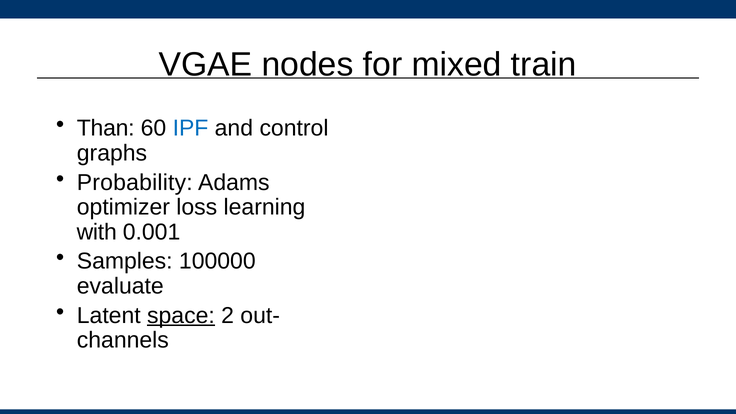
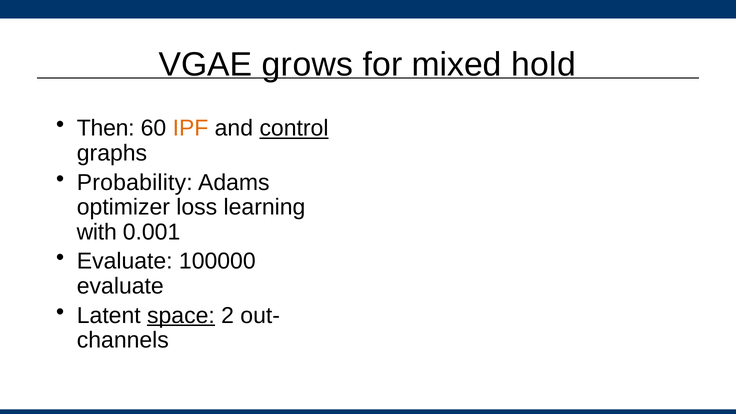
nodes: nodes -> grows (307, 64)
train: train -> hold (544, 64)
Than: Than -> Then (106, 128)
IPF colour: blue -> orange (190, 128)
control underline: none -> present (294, 128)
Samples: Samples -> Evaluate (125, 261)
